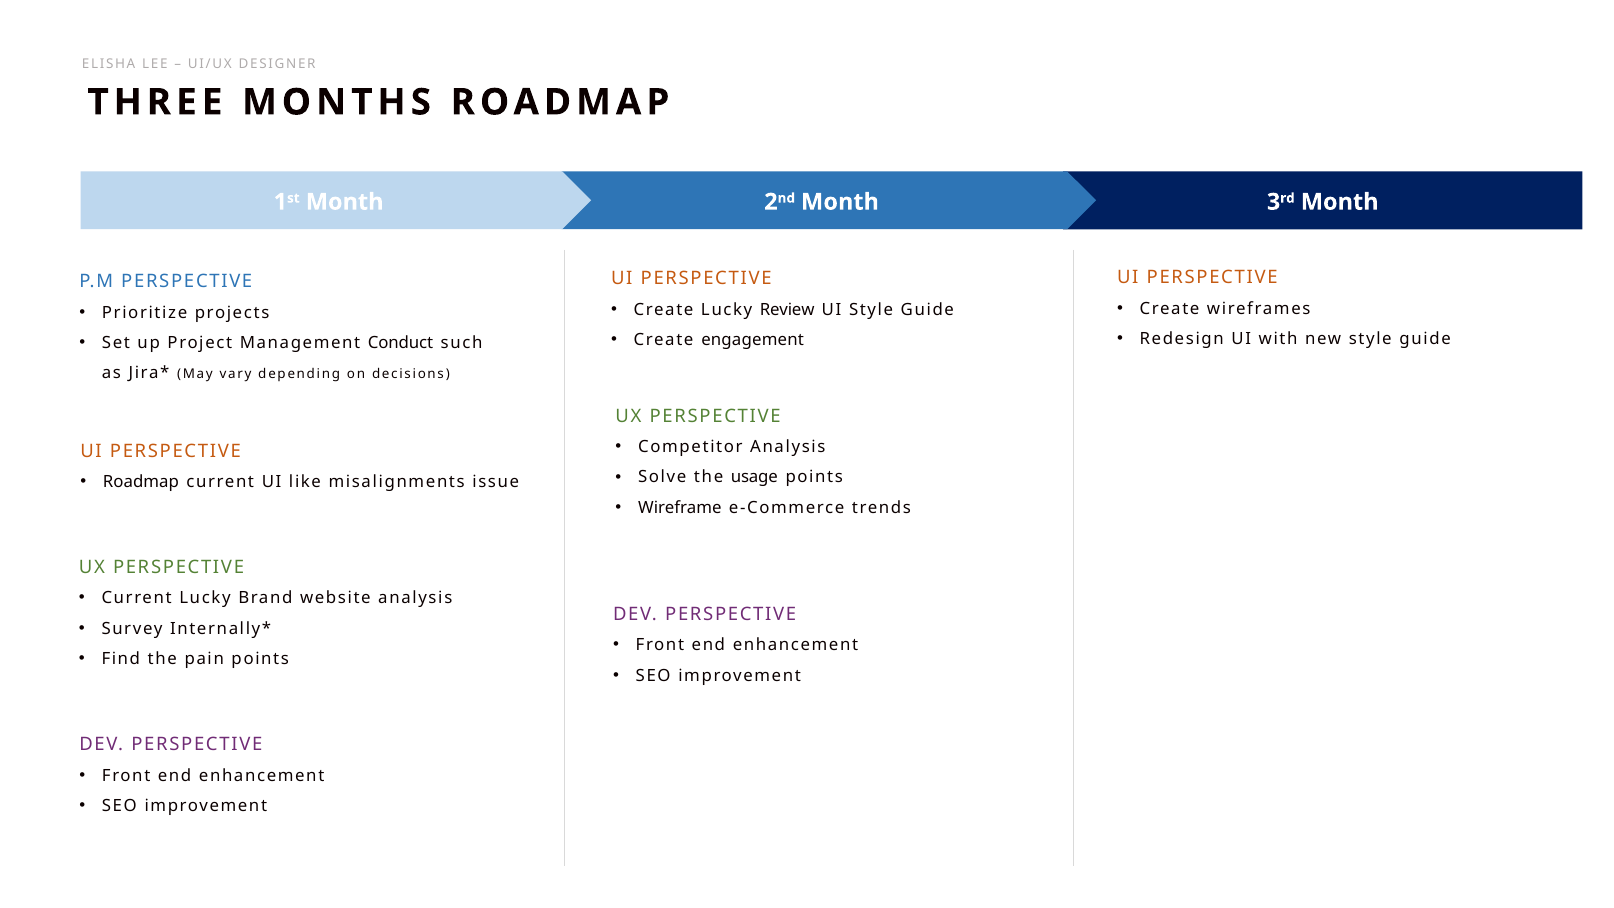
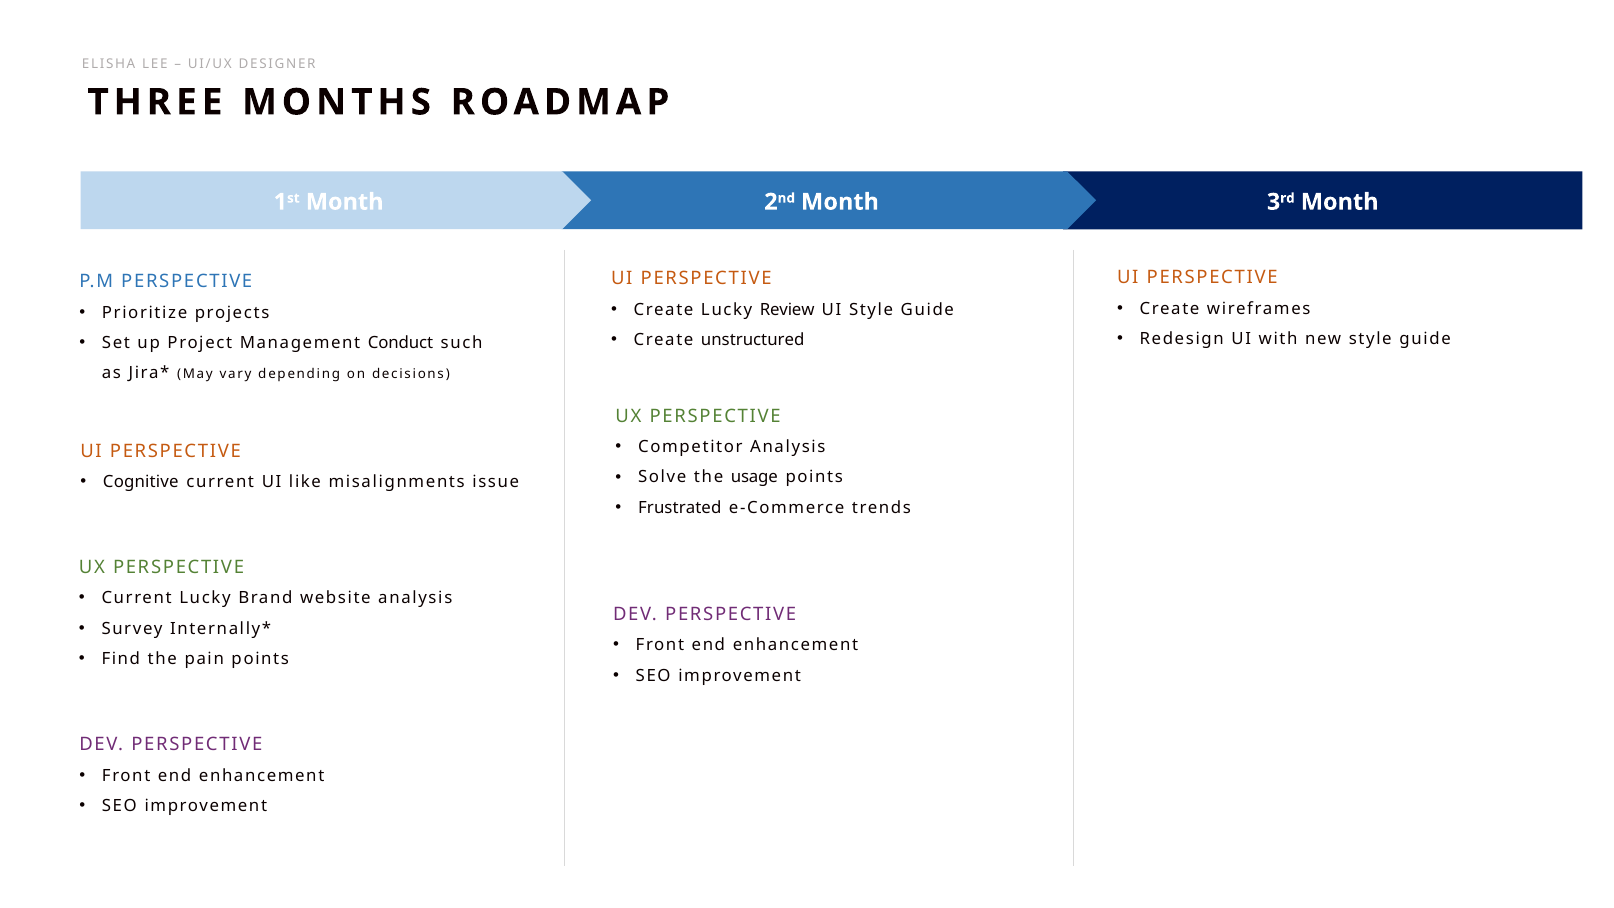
engagement: engagement -> unstructured (753, 340)
Roadmap: Roadmap -> Cognitive (141, 482)
Wireframe: Wireframe -> Frustrated (680, 508)
